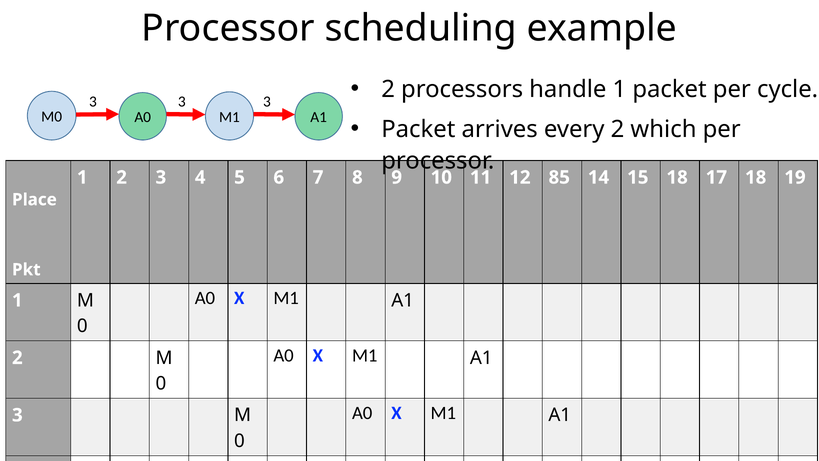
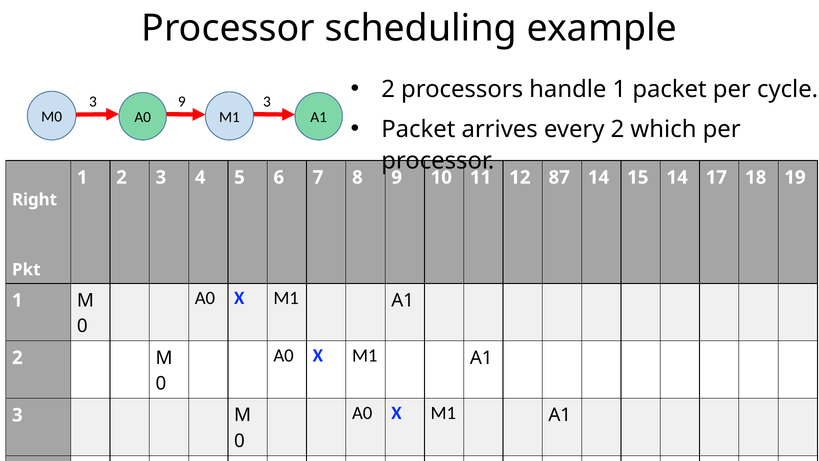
3: 3 -> 9 (182, 102)
85: 85 -> 87 (559, 177)
15 18: 18 -> 14 (677, 177)
Place: Place -> Right (34, 199)
